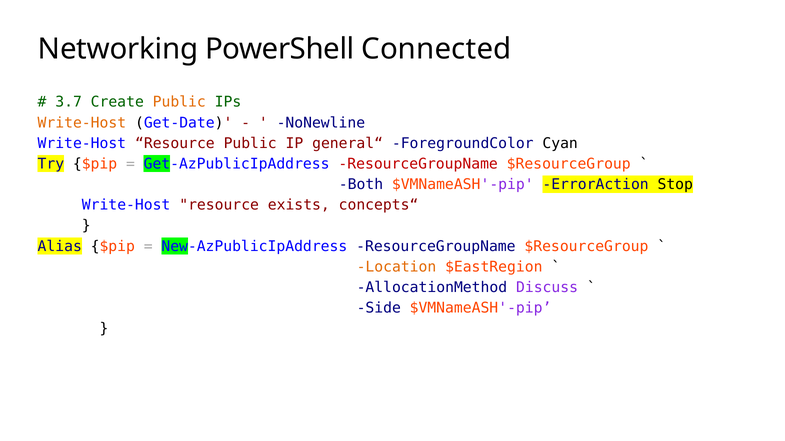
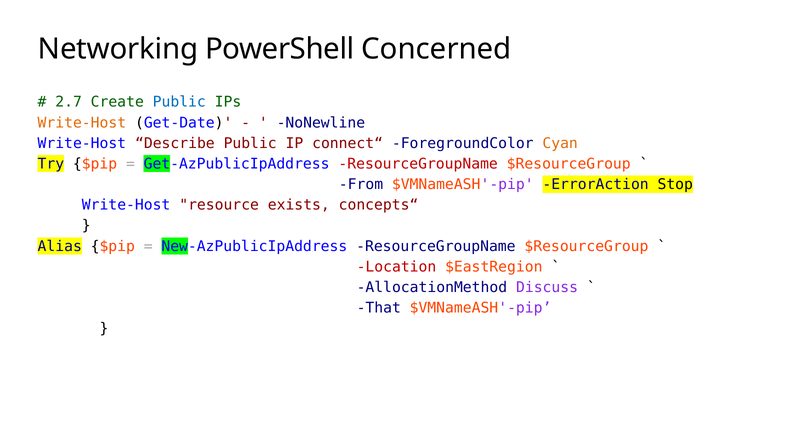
Connected: Connected -> Concerned (436, 49)
3.7: 3.7 -> 2.7 (69, 102)
Public colour: orange -> blue (179, 102)
Resource: Resource -> Describe (175, 143)
general“: general“ -> connect“ (348, 143)
Cyan colour: black -> orange (560, 143)
Both: Both -> From (361, 185)
Location colour: orange -> red (396, 267)
Side: Side -> That (379, 308)
